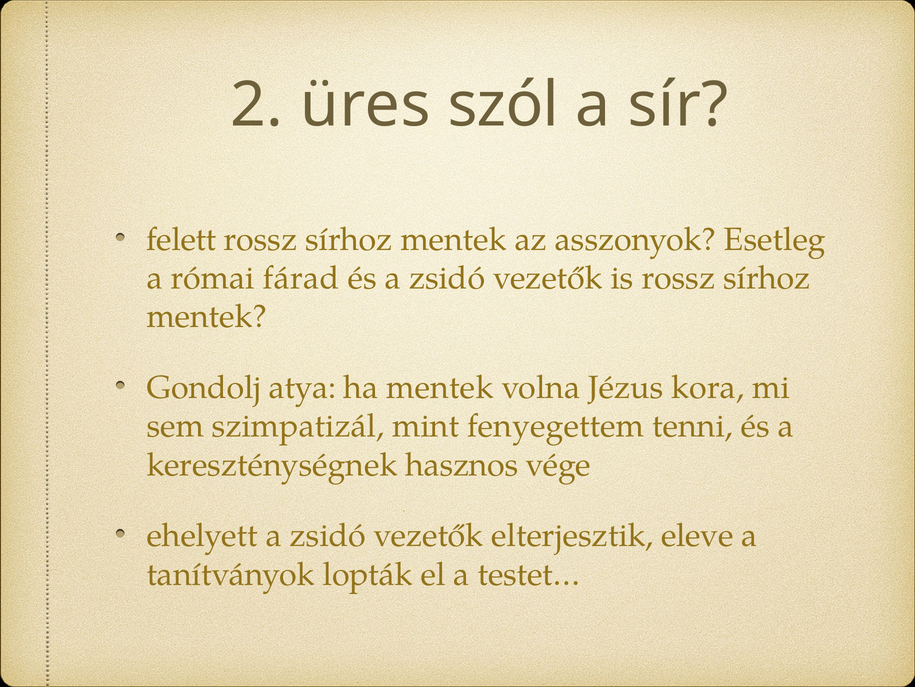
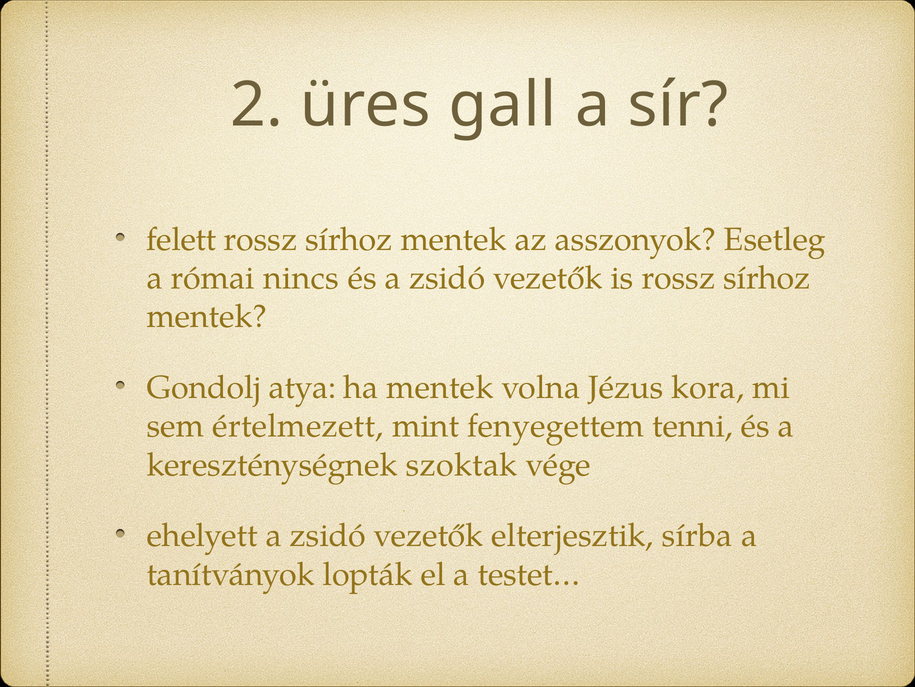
szól: szól -> gall (503, 105)
fárad: fárad -> nincs (301, 278)
szimpatizál: szimpatizál -> értelmezett (298, 426)
hasznos: hasznos -> szoktak (462, 464)
eleve: eleve -> sírba (697, 535)
